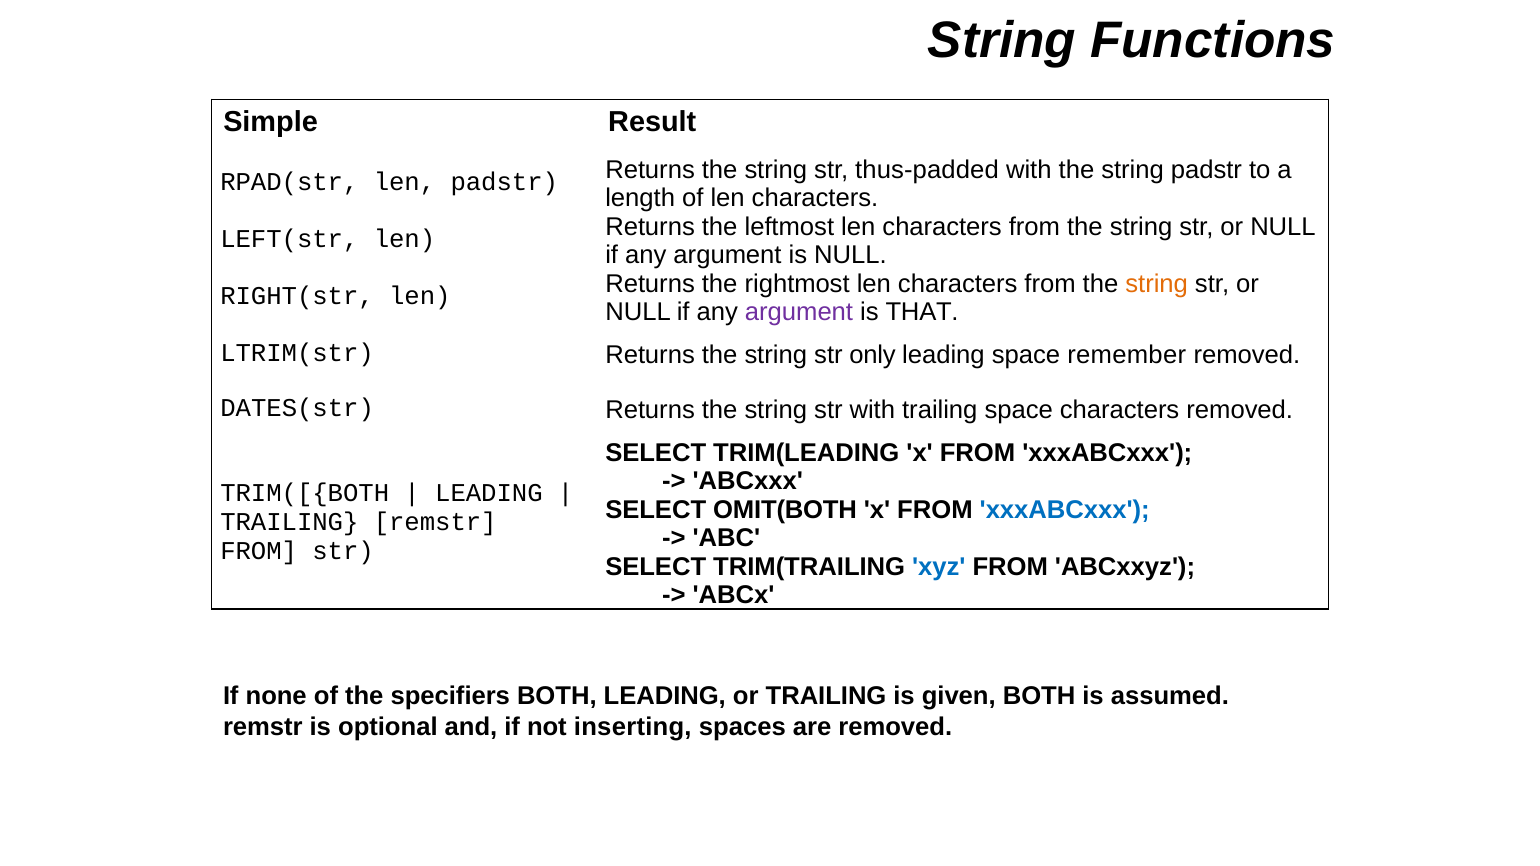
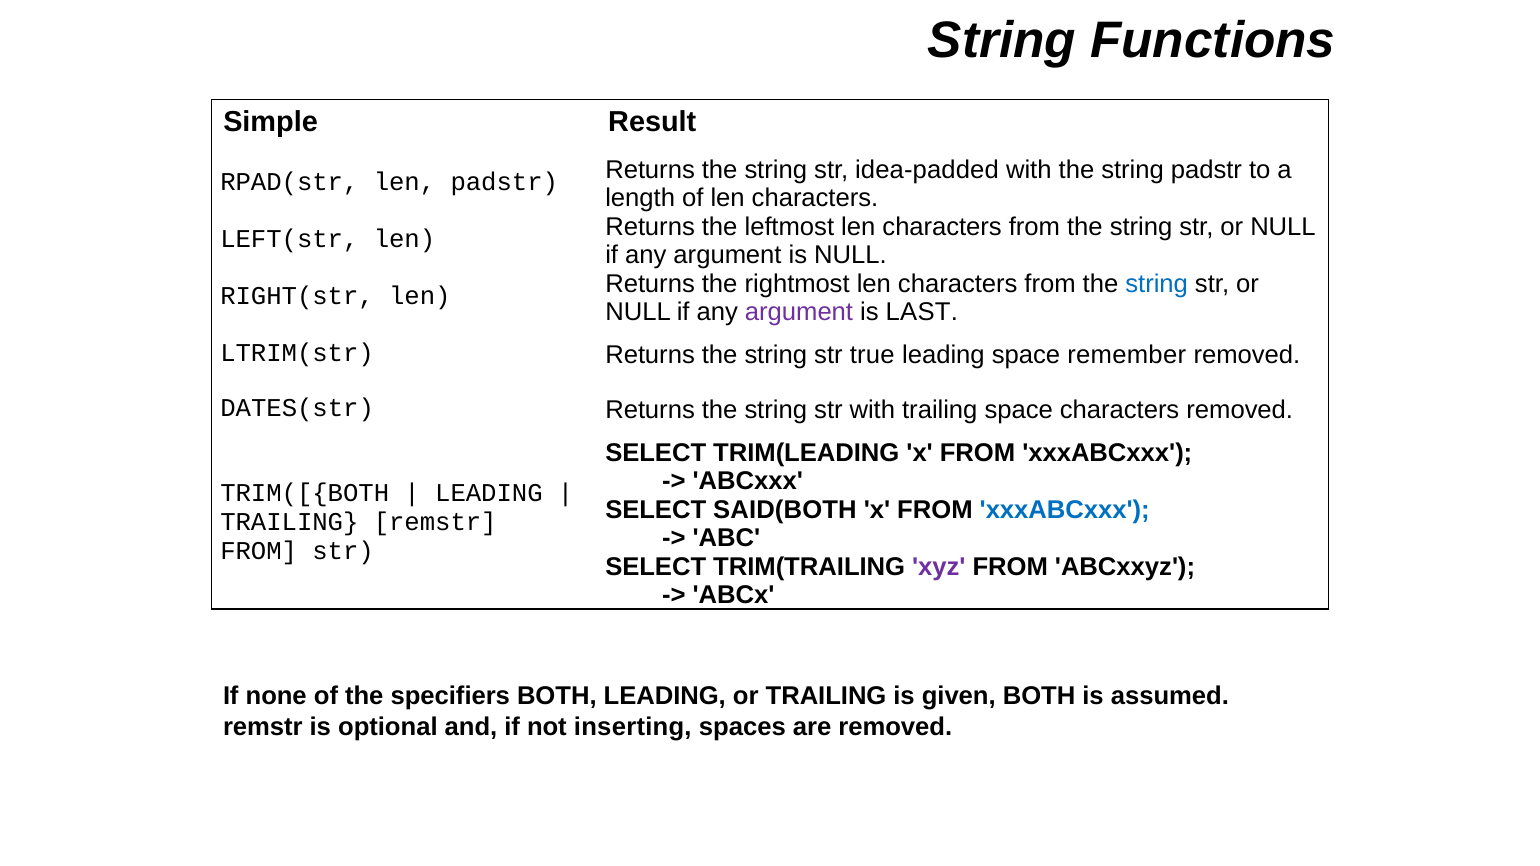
thus-padded: thus-padded -> idea-padded (927, 170)
string colour: orange -> blue (1157, 284)
THAT: THAT -> LAST (922, 313)
only: only -> true (872, 355)
OMIT(BOTH: OMIT(BOTH -> SAID(BOTH (785, 510)
xyz colour: blue -> purple (939, 567)
